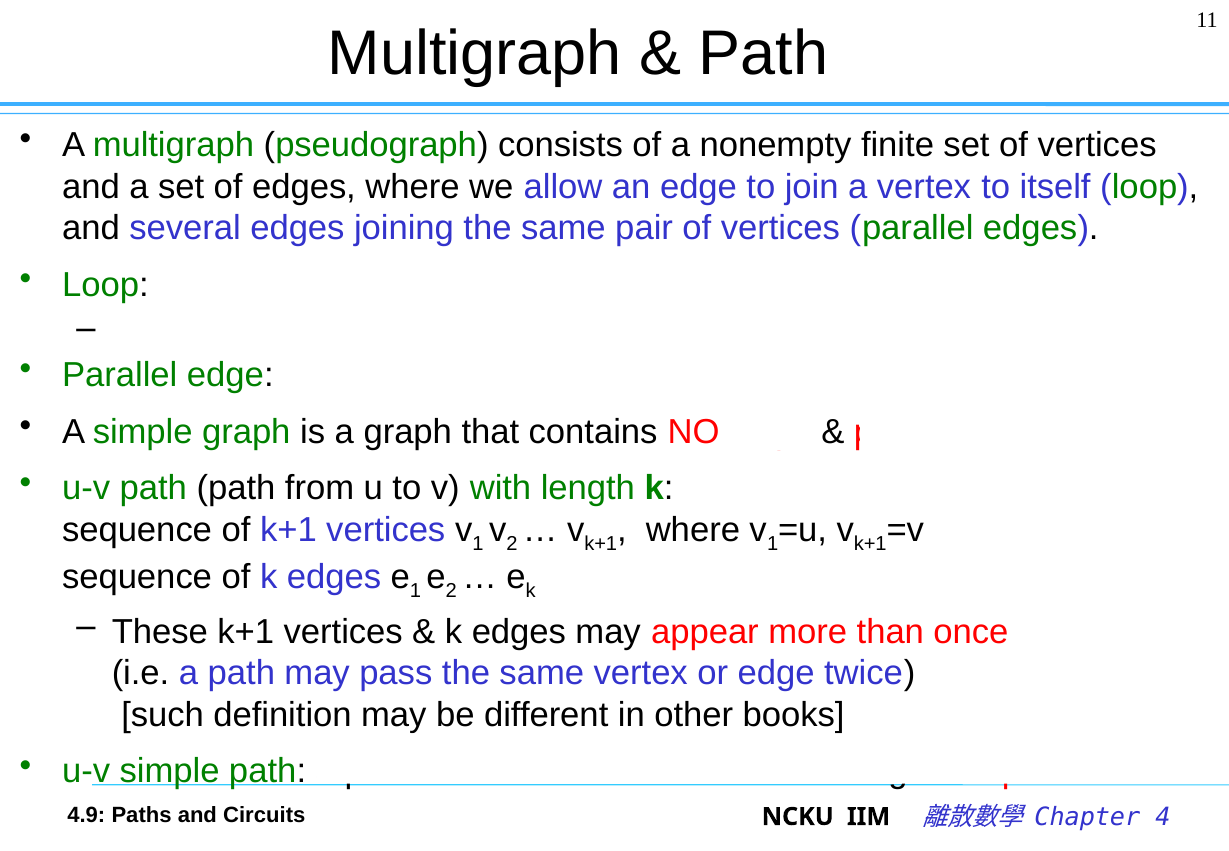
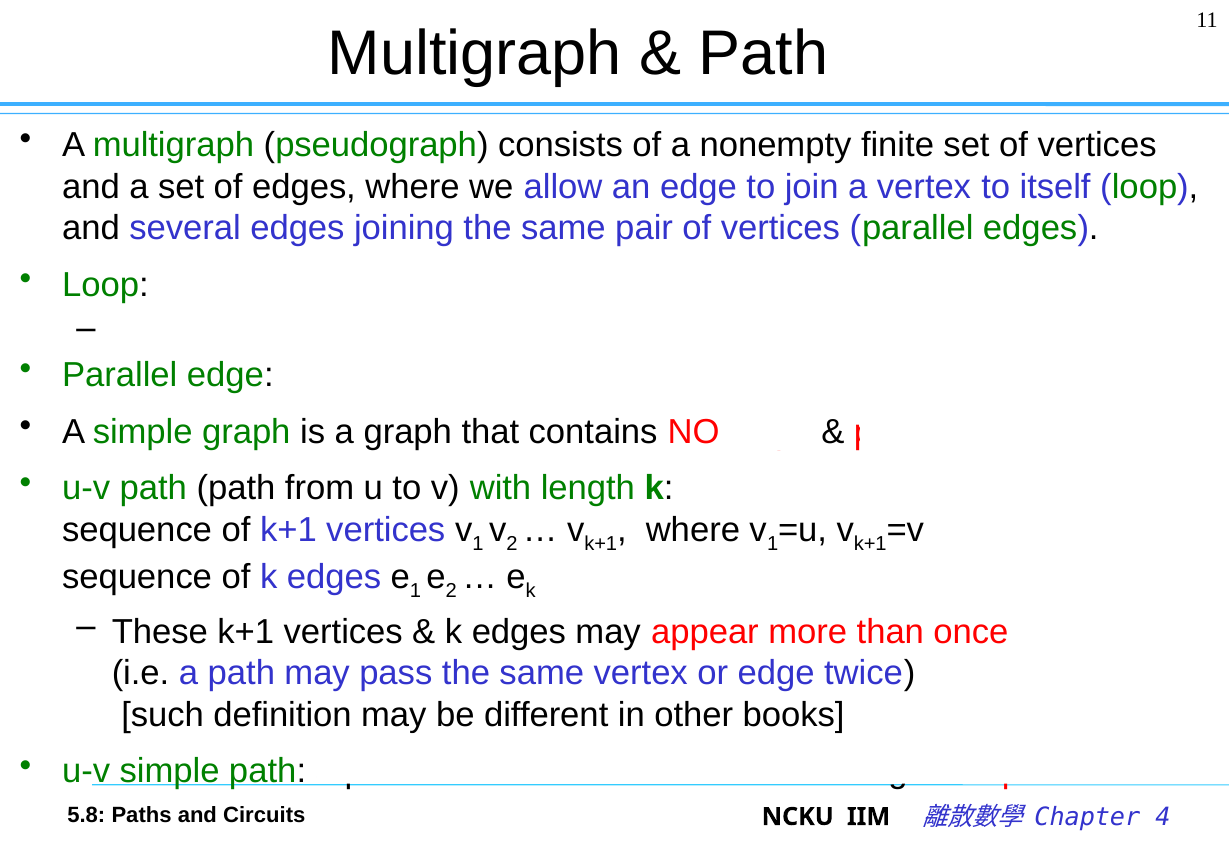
4.9: 4.9 -> 5.8 (86, 815)
